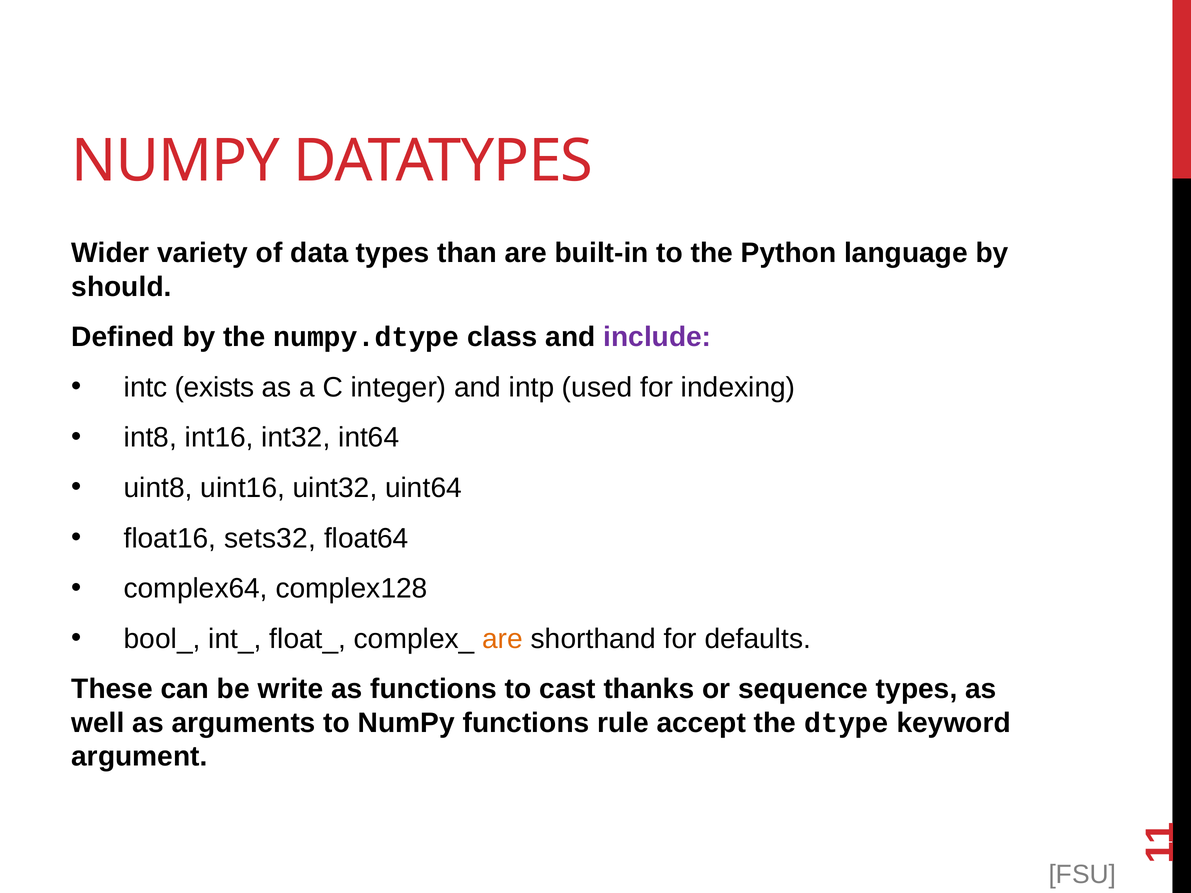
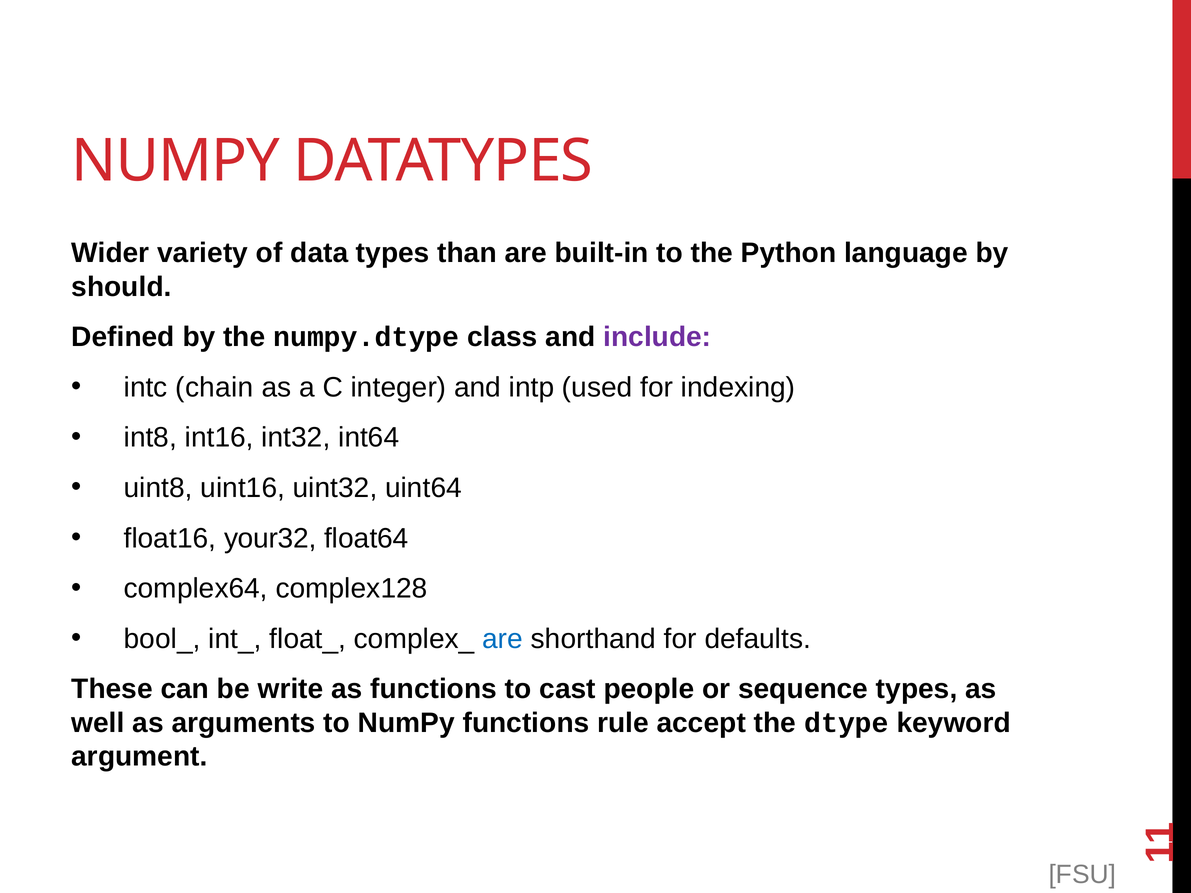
exists: exists -> chain (214, 387)
sets32: sets32 -> your32 (270, 538)
are colour: orange -> blue (503, 639)
thanks: thanks -> people (649, 689)
